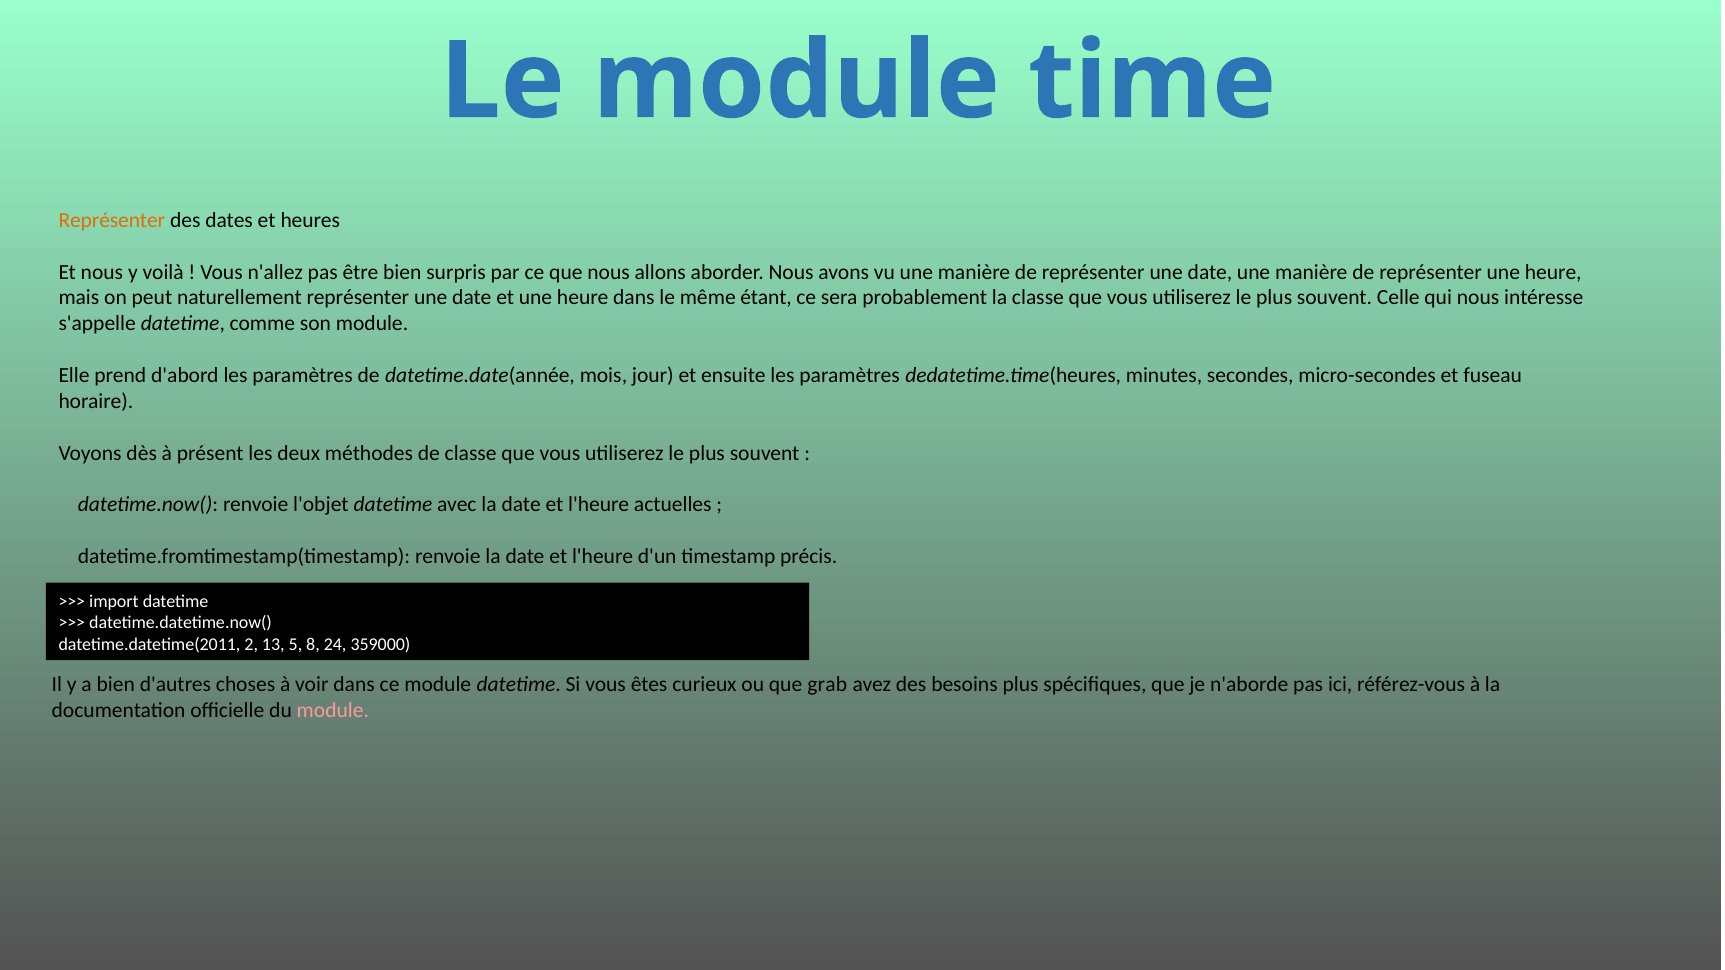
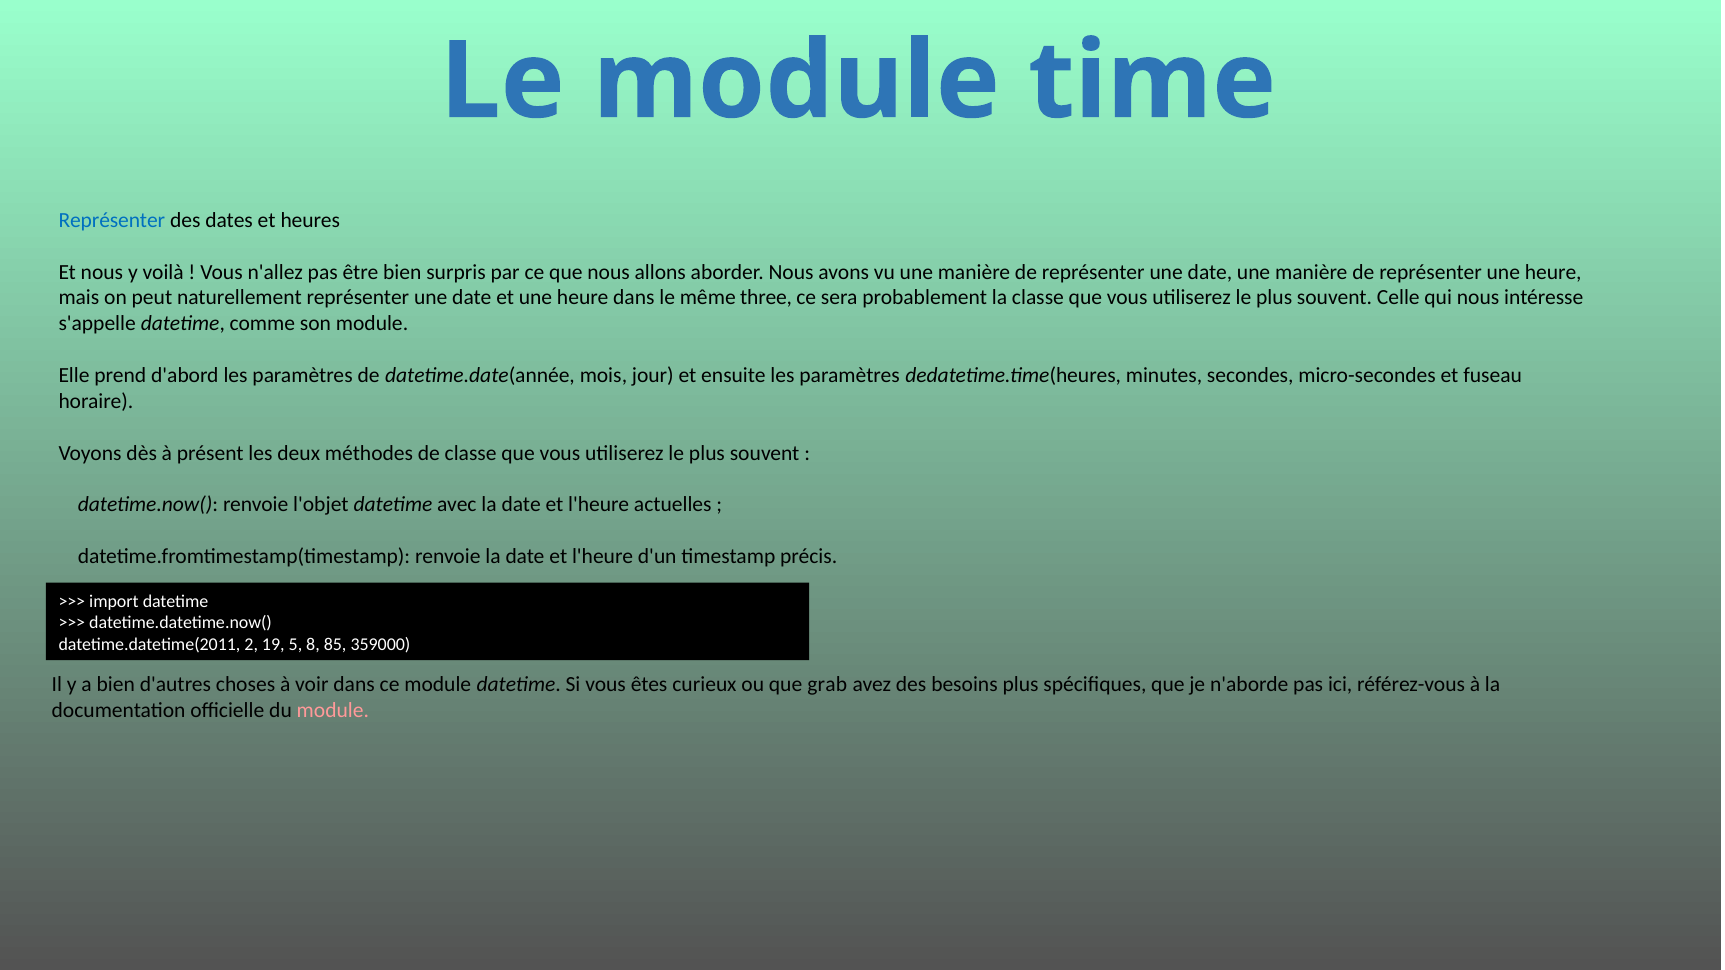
Représenter colour: orange -> blue (112, 220)
étant: étant -> three (766, 298)
13: 13 -> 19 (273, 645)
24: 24 -> 85 (335, 645)
